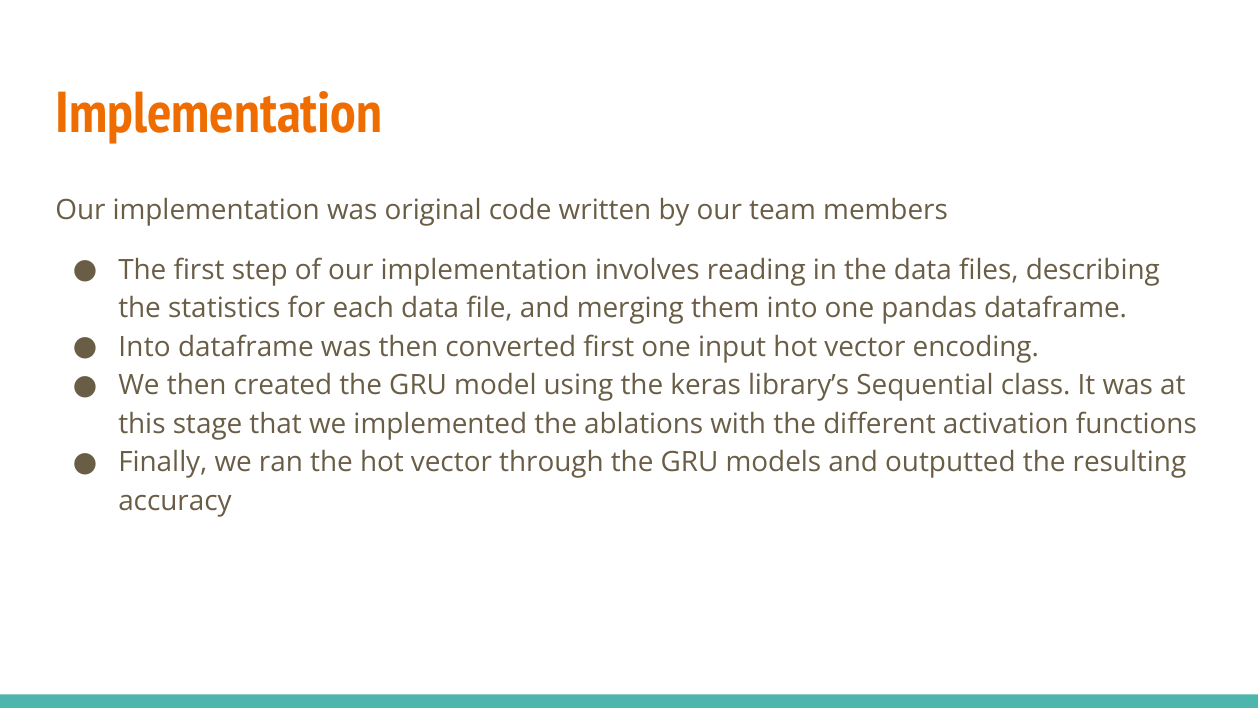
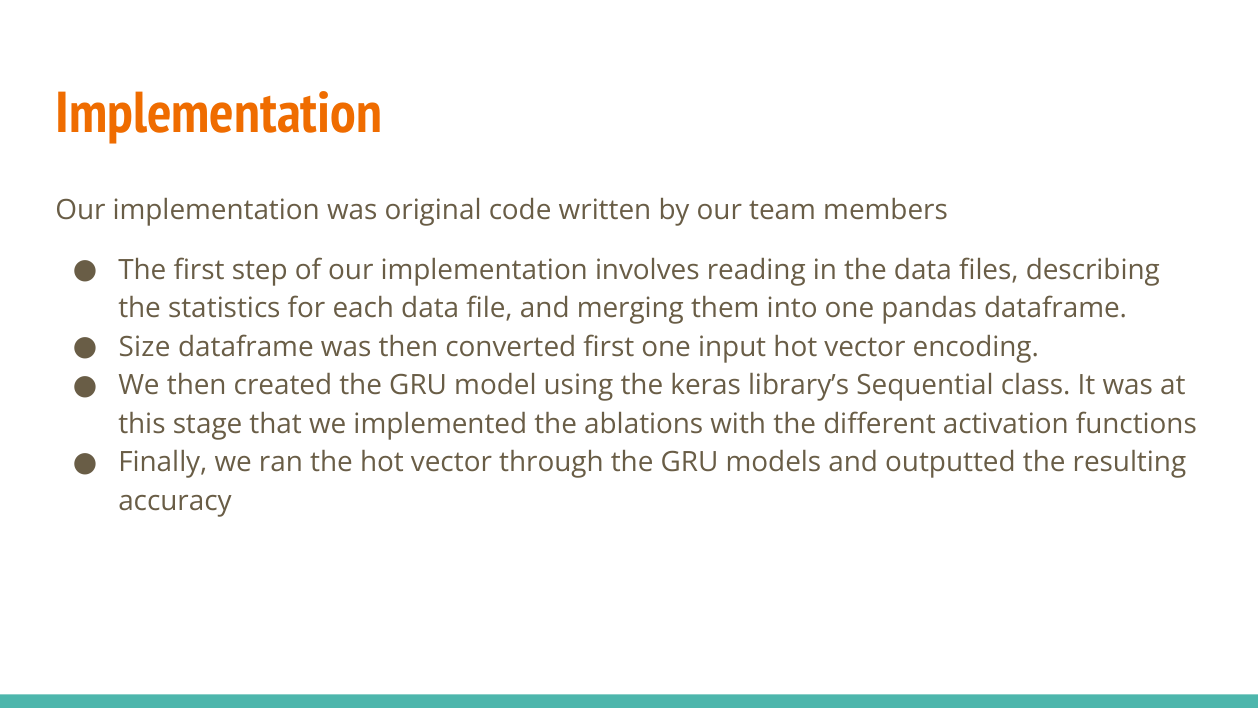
Into: Into -> Size (145, 347)
